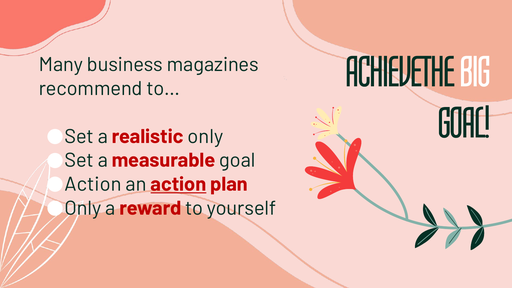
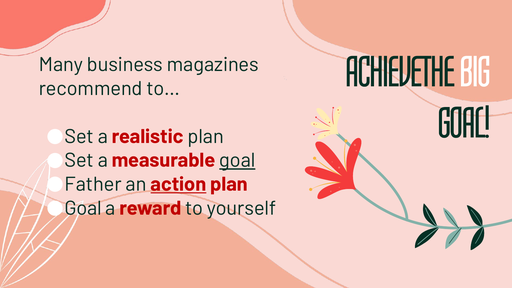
realistic only: only -> plan (206, 136)
goal underline: none -> present (237, 160)
Action: Action -> Father (93, 184)
Only: Only -> Goal (83, 208)
